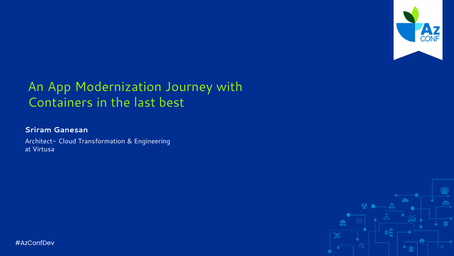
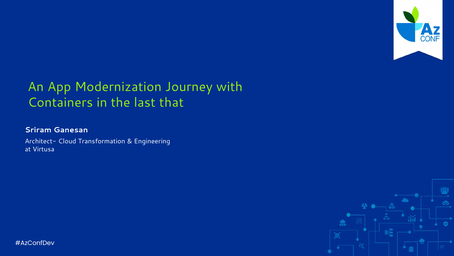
best: best -> that (172, 102)
